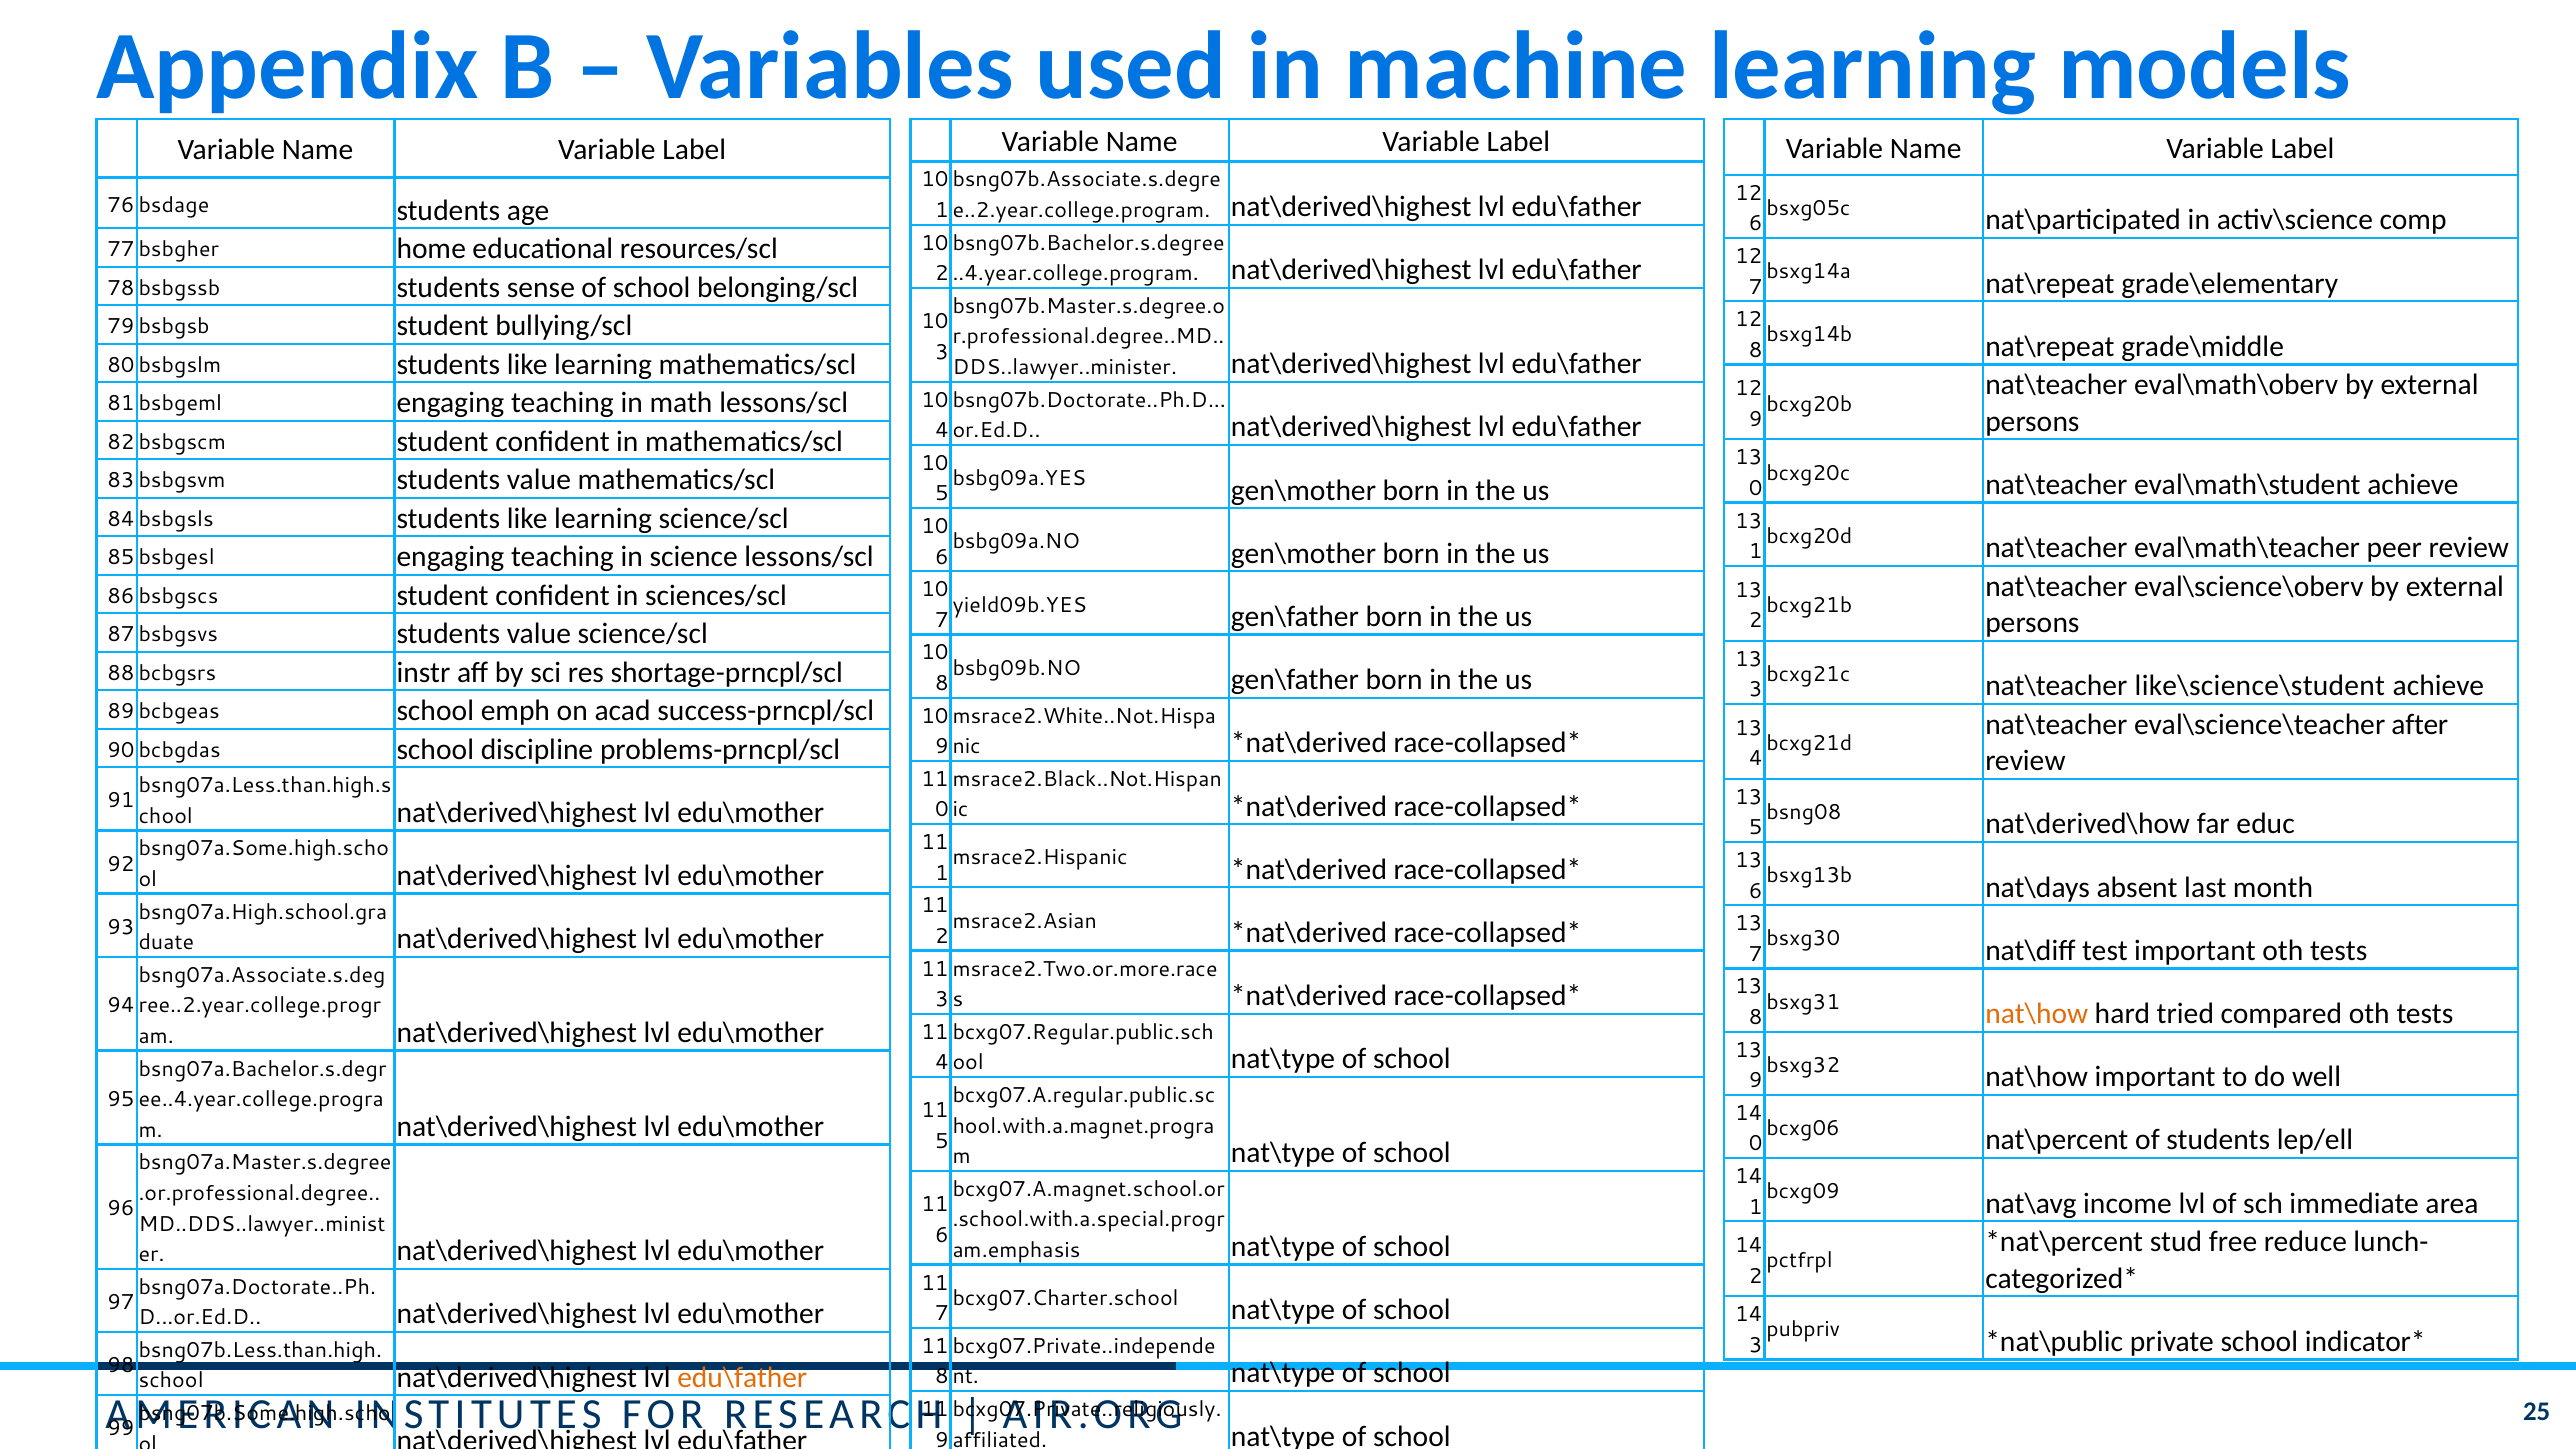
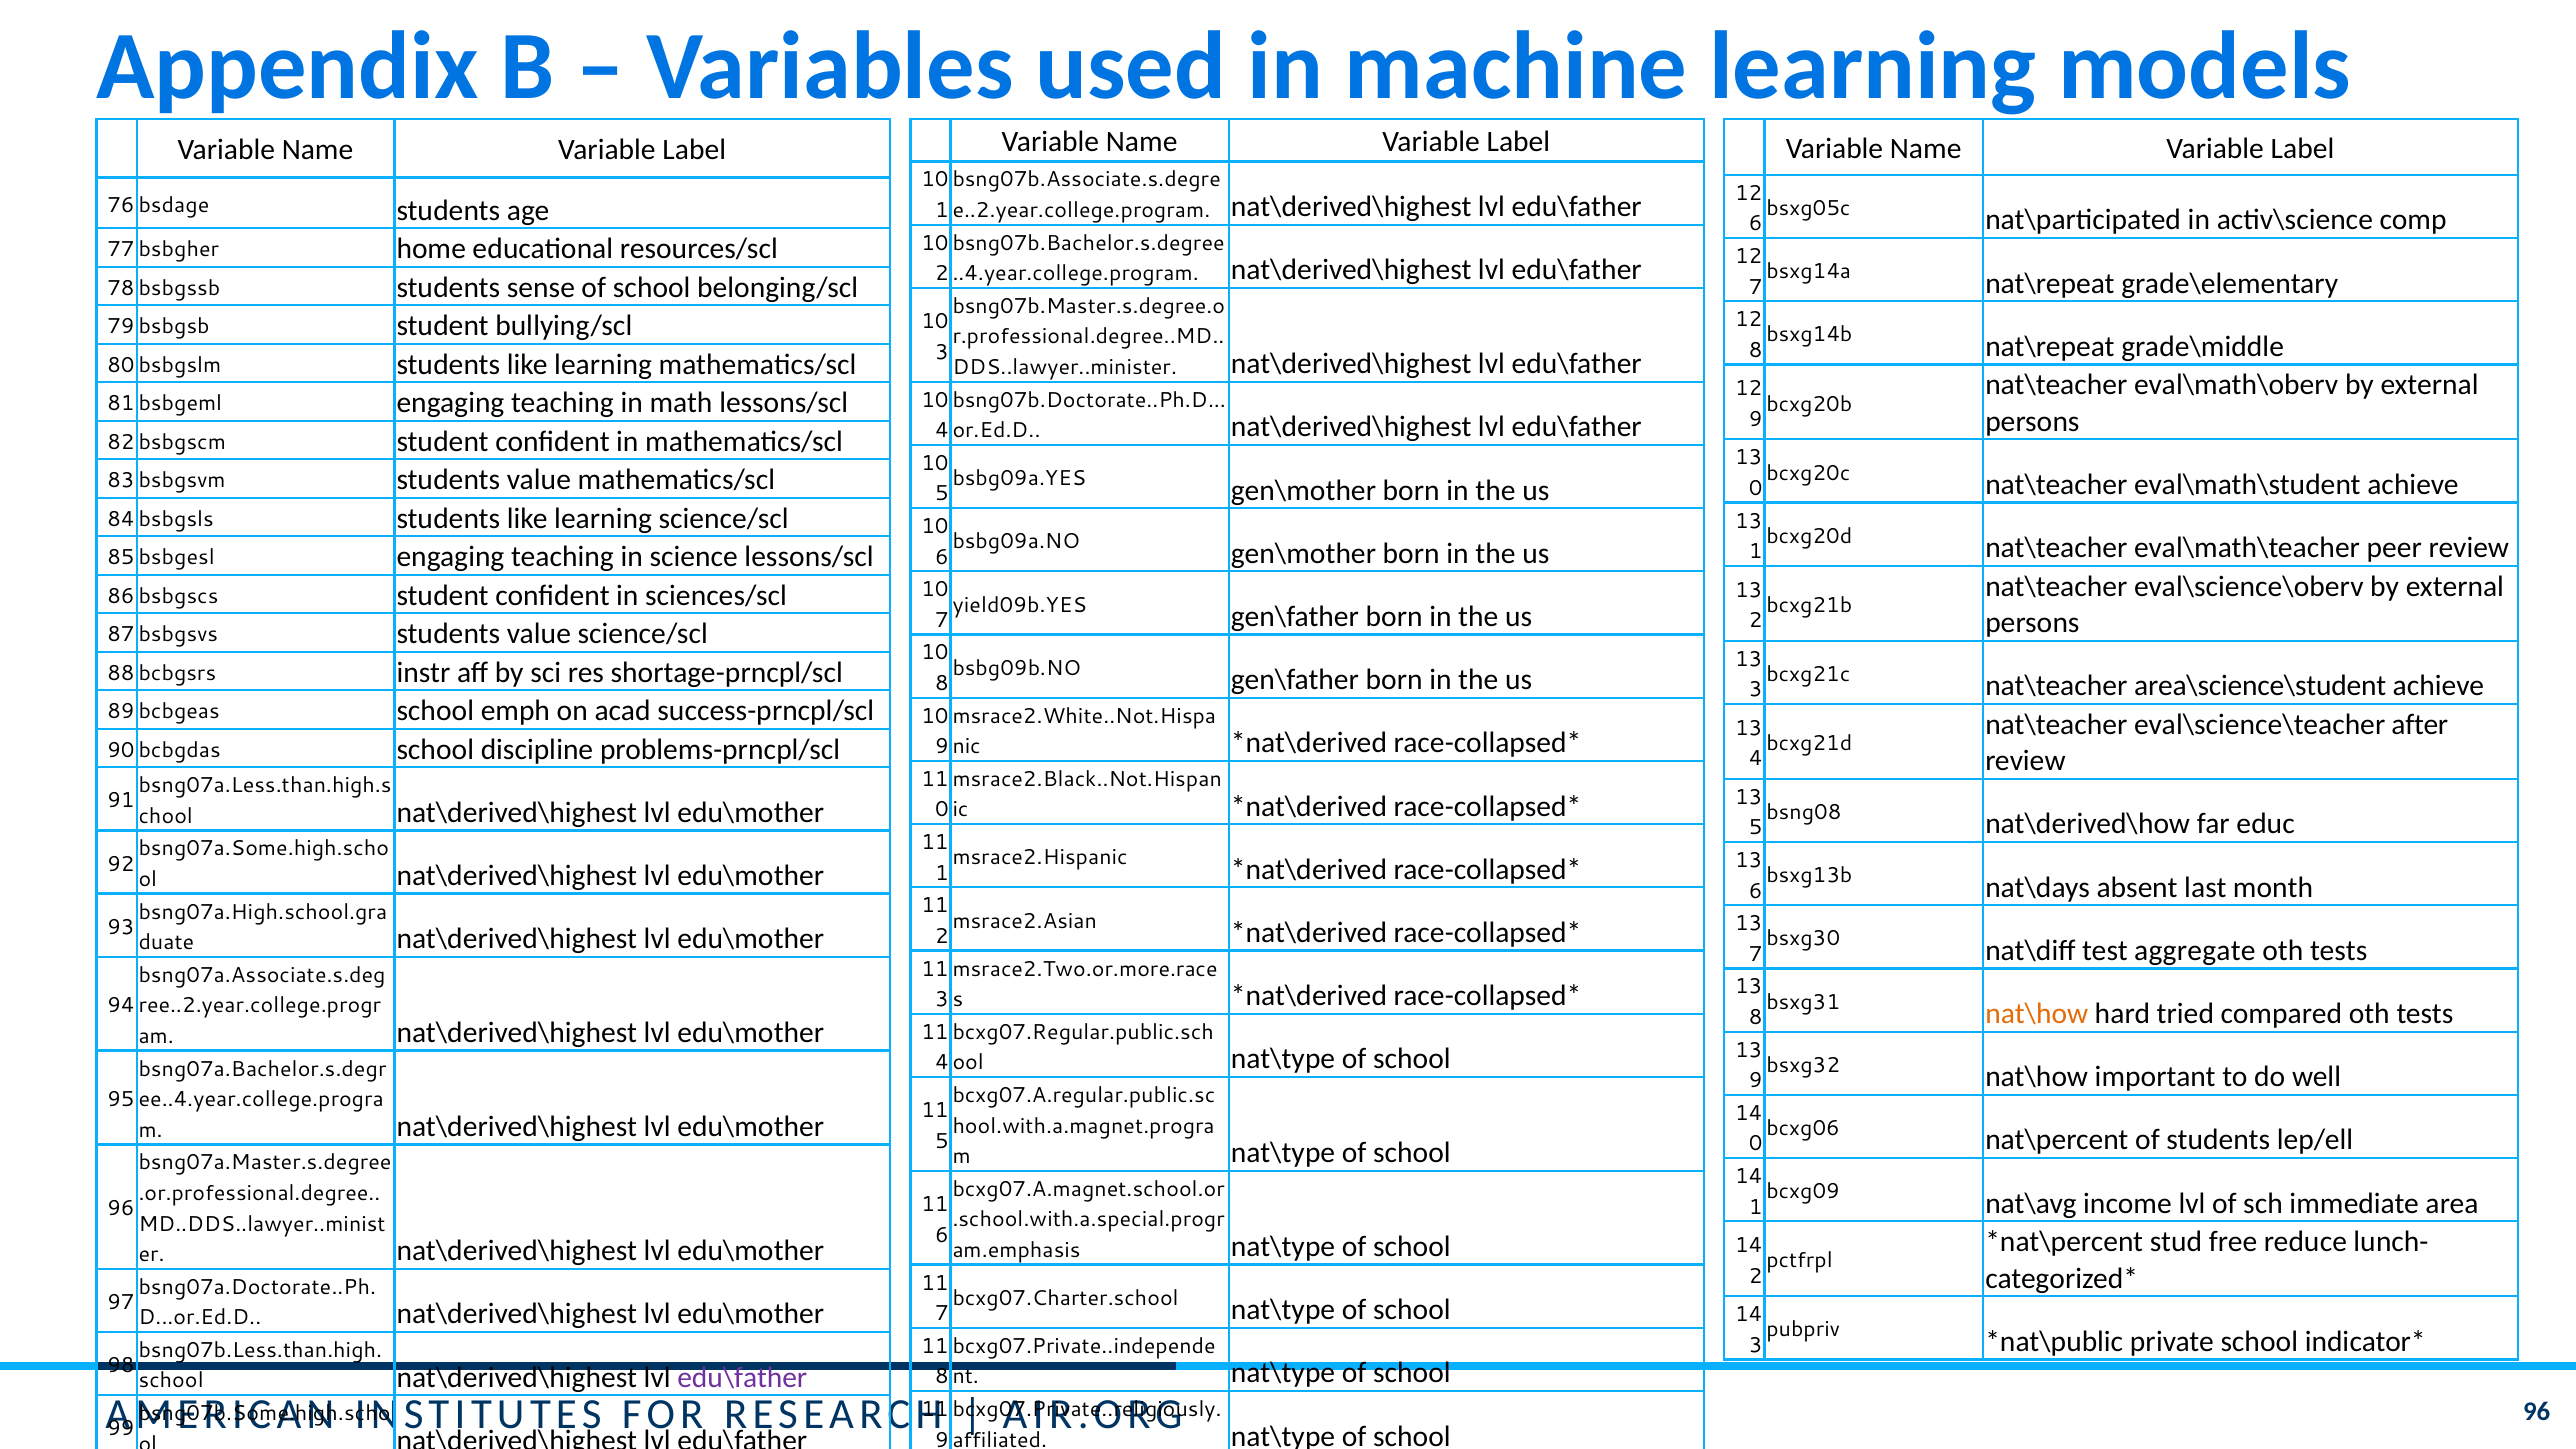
like\science\student: like\science\student -> area\science\student (2260, 686)
test important: important -> aggregate (2195, 951)
edu\father colour: orange -> purple (742, 1377)
25: 25 -> 96 (2537, 1411)
